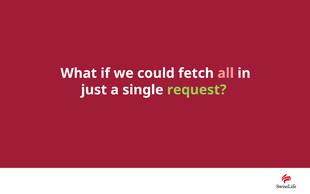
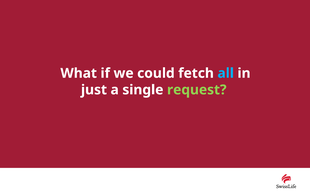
all colour: pink -> light blue (226, 73)
